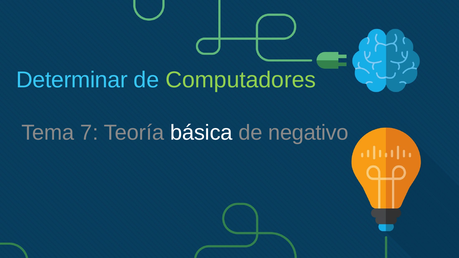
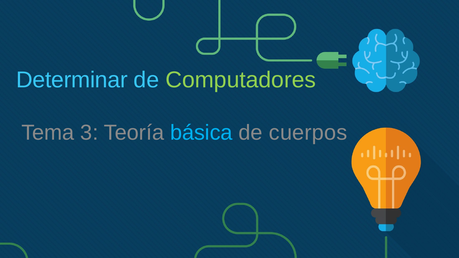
7: 7 -> 3 (89, 133)
básica colour: white -> light blue (201, 133)
negativo: negativo -> cuerpos (308, 133)
